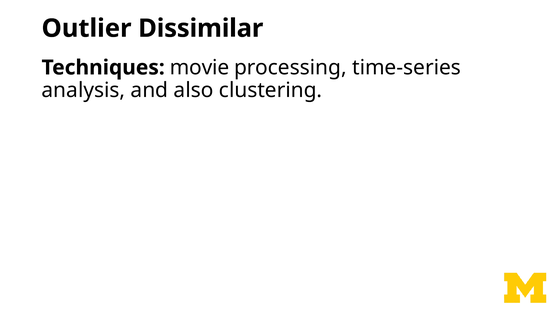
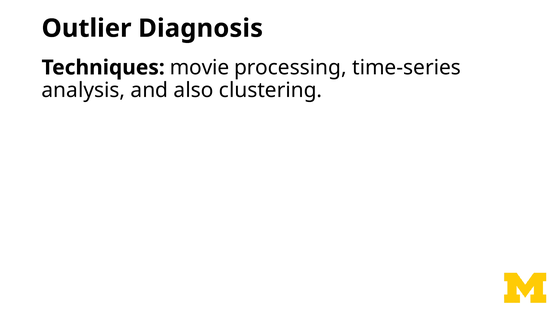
Dissimilar: Dissimilar -> Diagnosis (201, 28)
